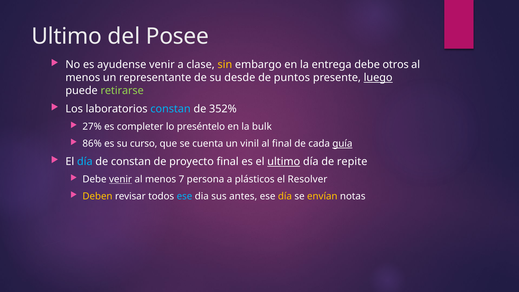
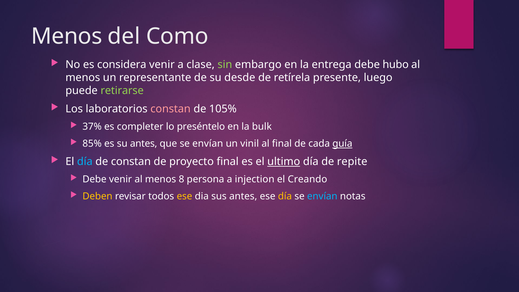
Ultimo: Ultimo -> Menos (67, 36)
Posee: Posee -> Como (177, 36)
ayudense: ayudense -> considera (122, 65)
sin colour: yellow -> light green (225, 65)
otros: otros -> hubo (396, 65)
puntos: puntos -> retírela (292, 78)
luego underline: present -> none (378, 78)
constan colour: light blue -> pink (171, 109)
352%: 352% -> 105% (223, 109)
27%: 27% -> 37% (92, 127)
86%: 86% -> 85% (92, 144)
su curso: curso -> antes (144, 144)
que se cuenta: cuenta -> envían (208, 144)
venir underline: present -> none (121, 179)
7: 7 -> 8 (181, 179)
plásticos: plásticos -> injection (255, 179)
Resolver: Resolver -> Creando (307, 179)
ese colour: light blue -> yellow (184, 196)
envían colour: yellow -> light blue (322, 196)
